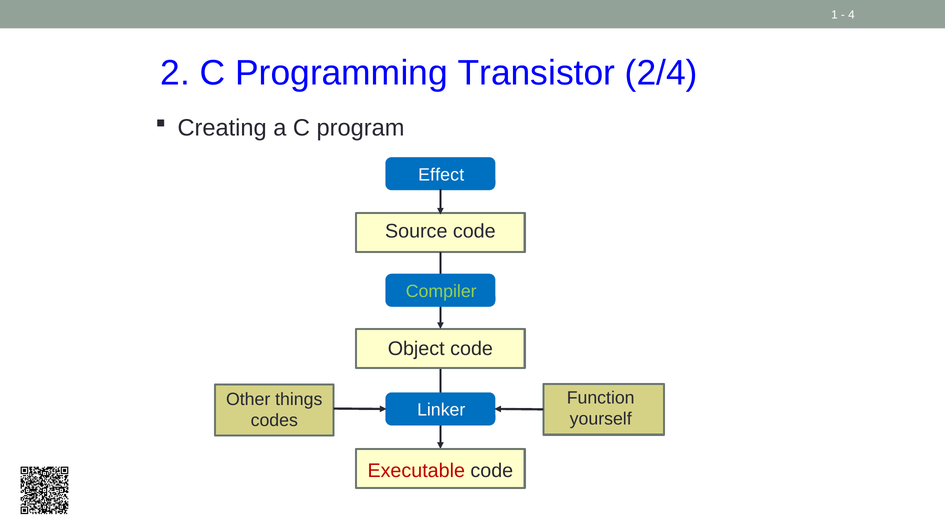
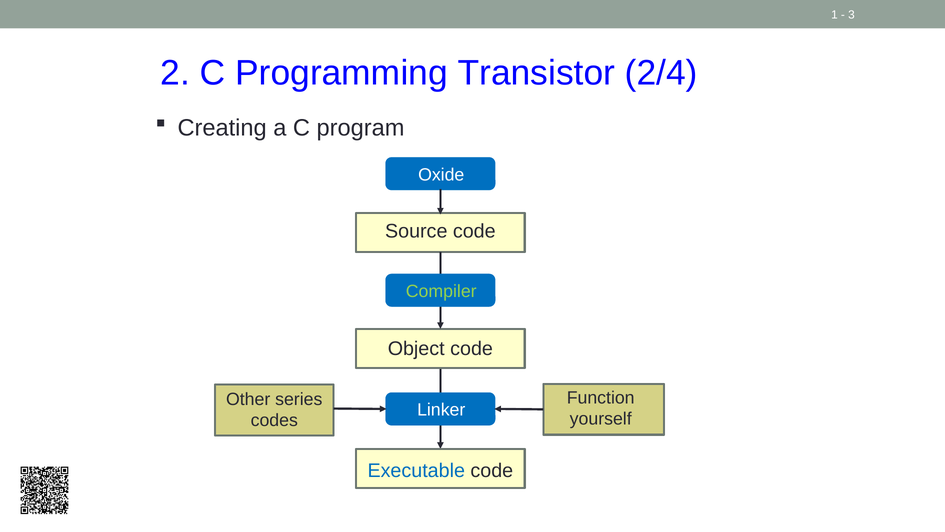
4: 4 -> 3 (851, 15)
Effect: Effect -> Oxide (441, 175)
things: things -> series (299, 399)
Executable colour: red -> blue (416, 470)
